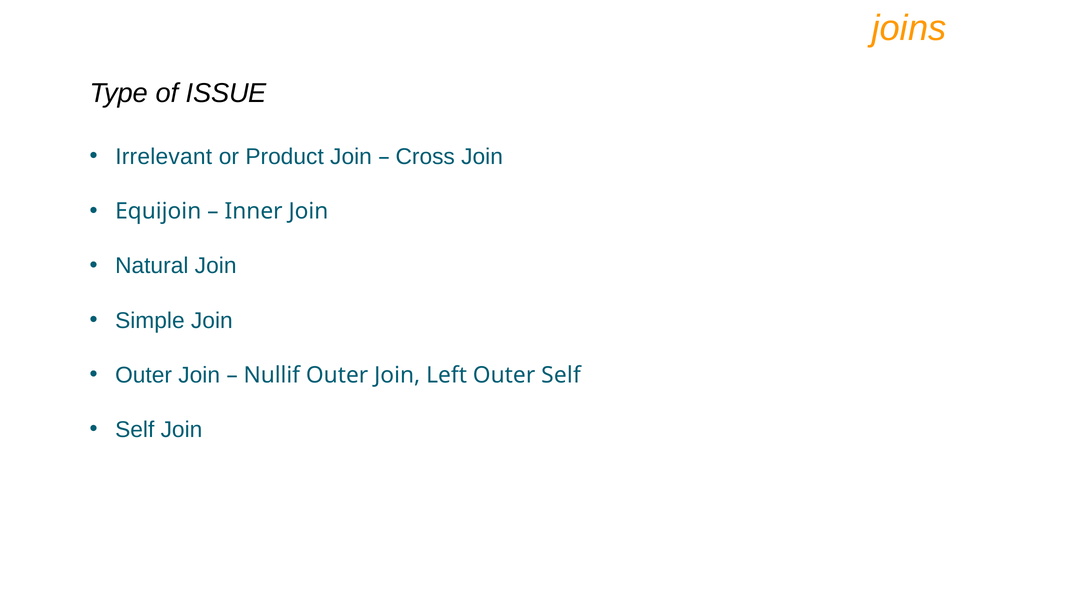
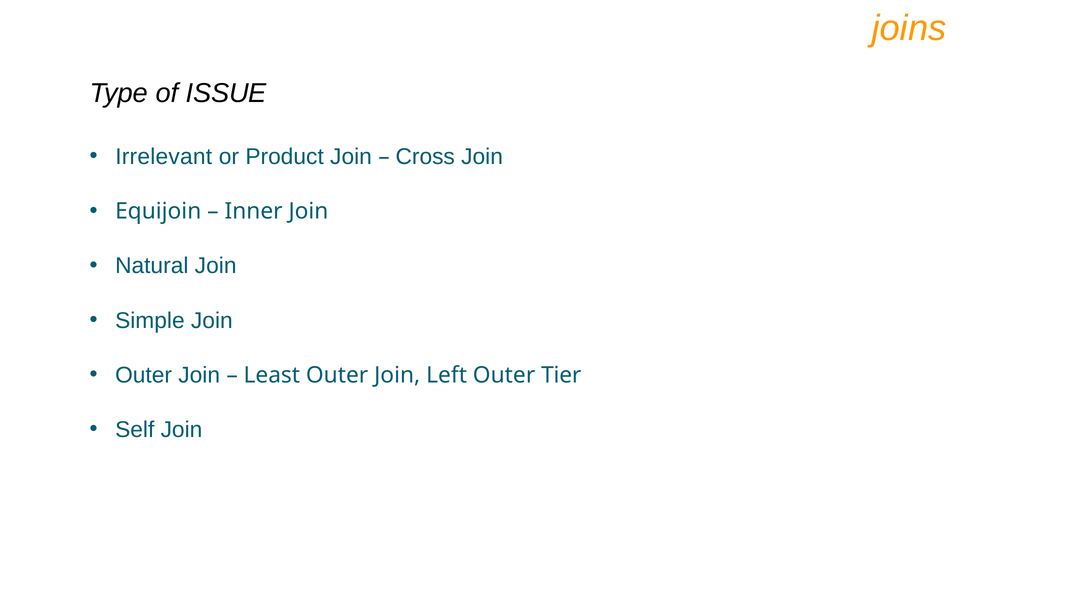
Nullif: Nullif -> Least (272, 375)
Outer Self: Self -> Tier (561, 375)
